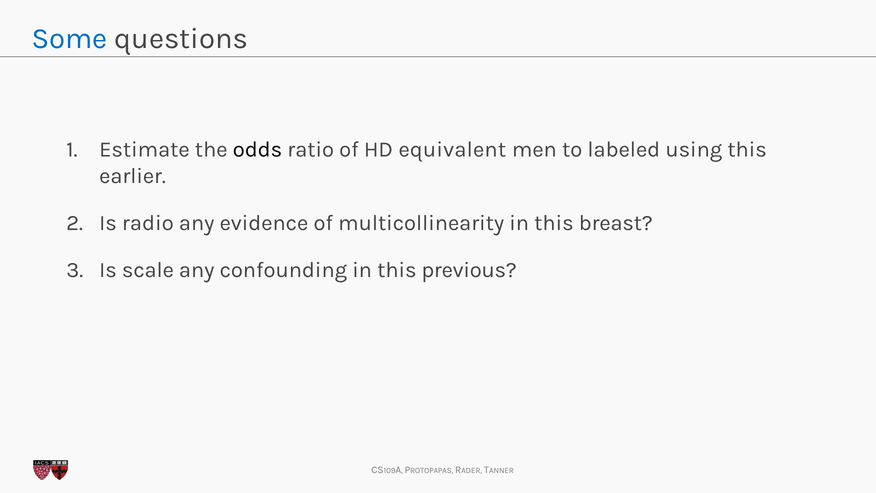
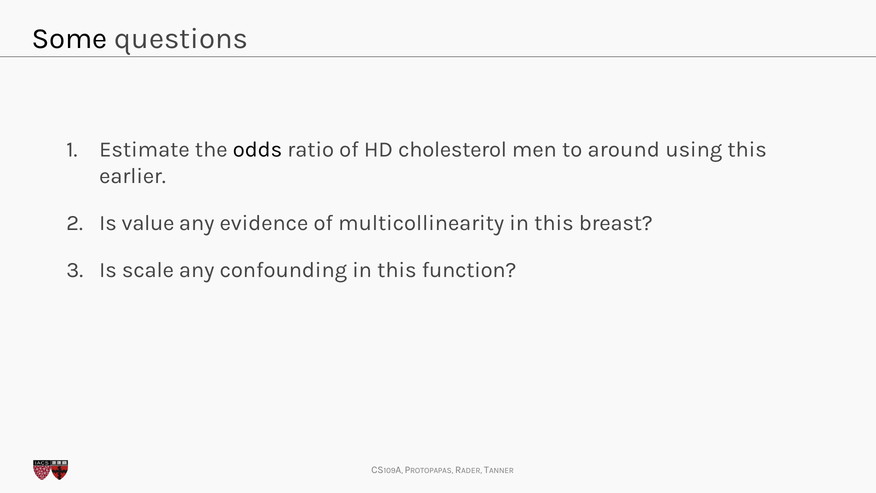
Some colour: blue -> black (70, 38)
equivalent: equivalent -> cholesterol (453, 150)
labeled: labeled -> around (624, 150)
radio: radio -> value (148, 223)
previous: previous -> function (469, 270)
